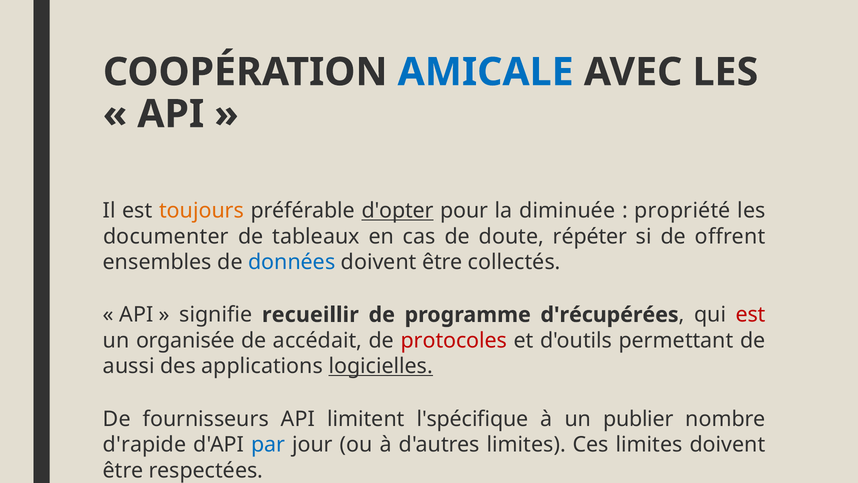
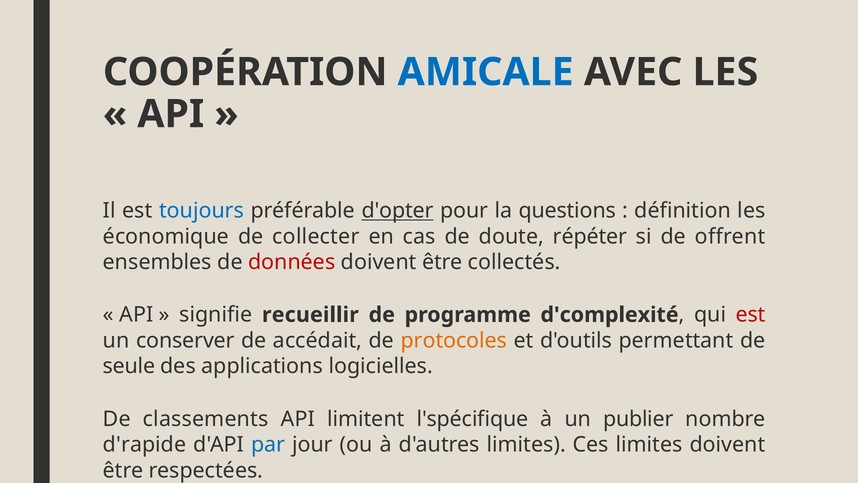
toujours colour: orange -> blue (202, 211)
diminuée: diminuée -> questions (567, 211)
propriété: propriété -> définition (683, 211)
documenter: documenter -> économique (166, 236)
tableaux: tableaux -> collecter (316, 236)
données colour: blue -> red (292, 262)
d'récupérées: d'récupérées -> d'complexité (609, 315)
organisée: organisée -> conserver (185, 340)
protocoles colour: red -> orange (454, 340)
aussi: aussi -> seule (129, 366)
logicielles underline: present -> none (381, 366)
fournisseurs: fournisseurs -> classements (206, 419)
